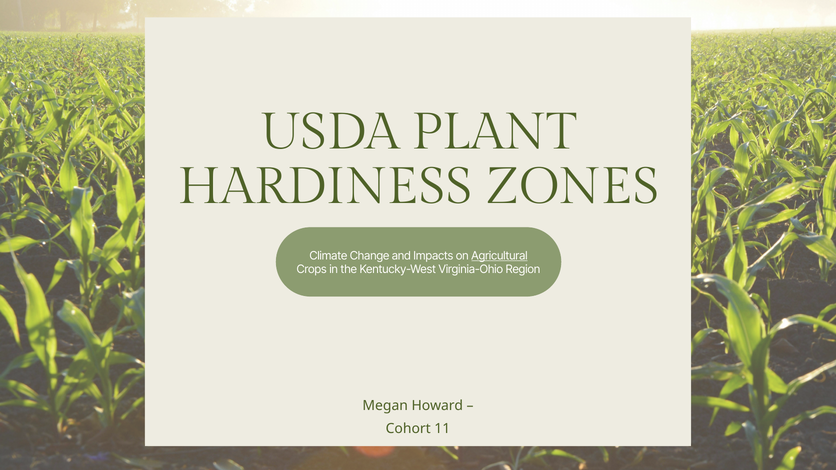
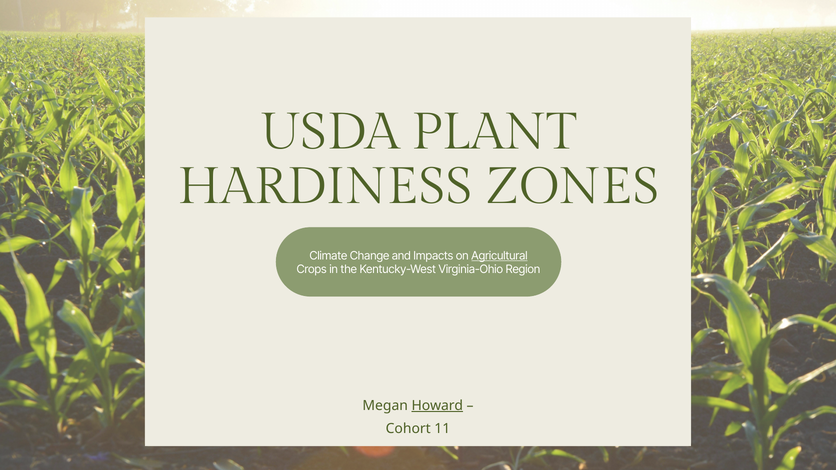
Howard underline: none -> present (437, 406)
